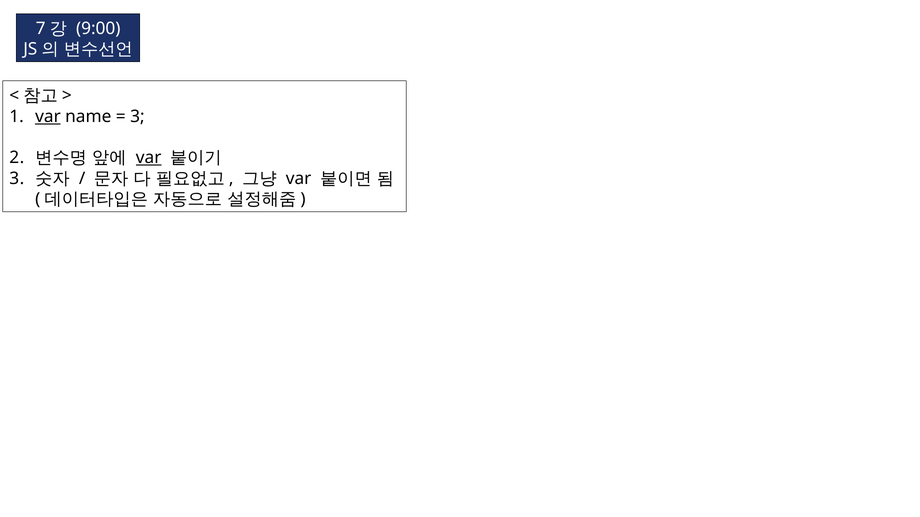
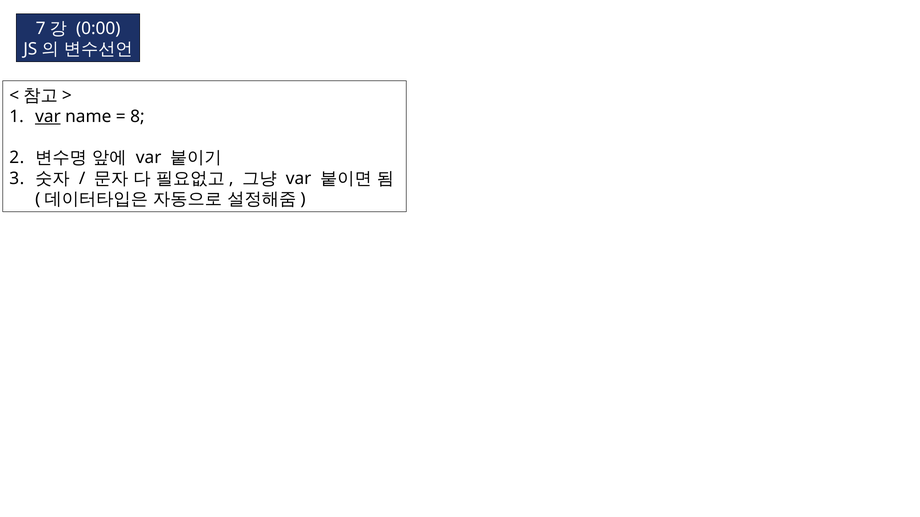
9:00: 9:00 -> 0:00 (98, 29)
3: 3 -> 8 (137, 117)
var underline: present -> none (149, 158)
